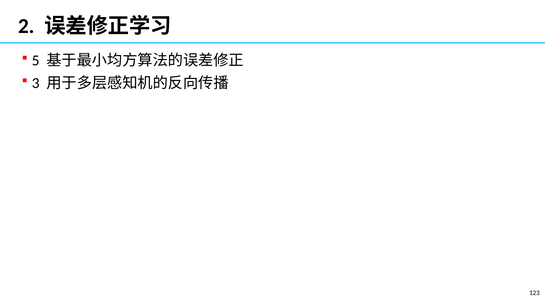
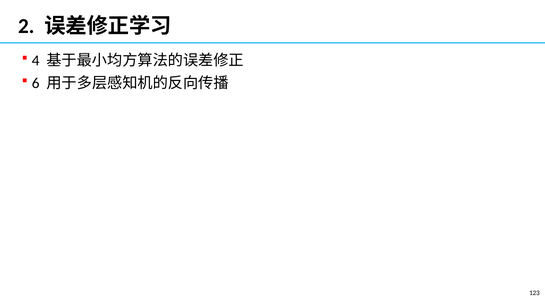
5: 5 -> 4 (36, 60)
3: 3 -> 6 (36, 83)
